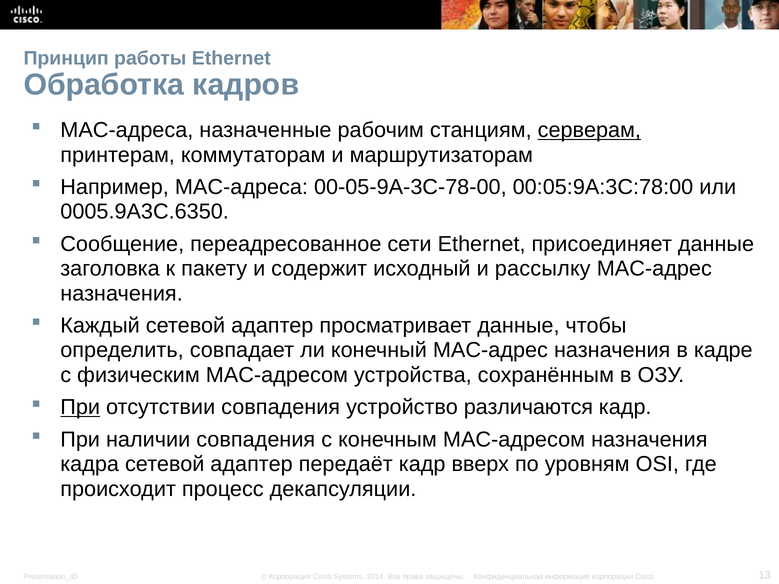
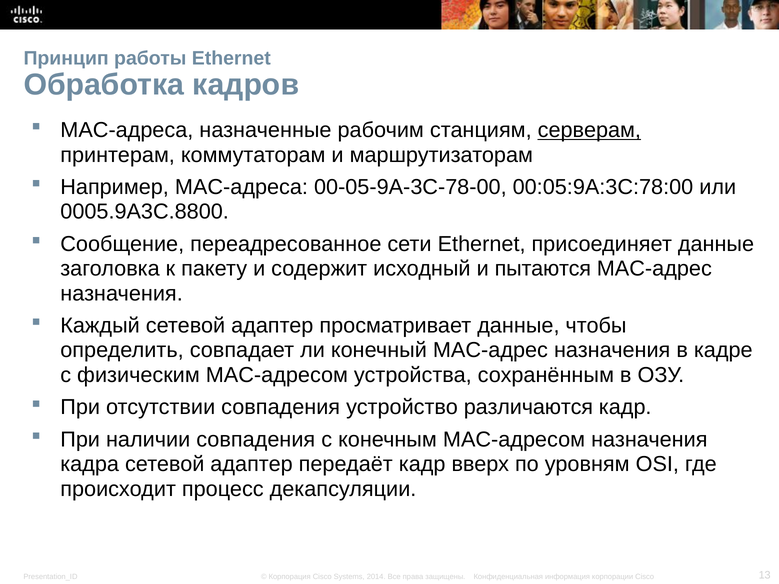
0005.9A3C.6350: 0005.9A3C.6350 -> 0005.9A3C.8800 (145, 212)
рассылку: рассылку -> пытаются (543, 269)
При underline: present -> none (80, 407)
